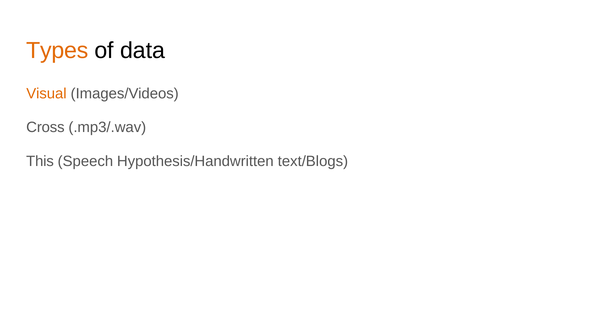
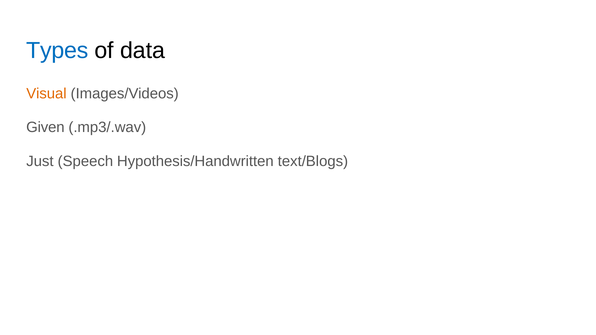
Types colour: orange -> blue (57, 50)
Cross: Cross -> Given (45, 128)
This: This -> Just (40, 161)
